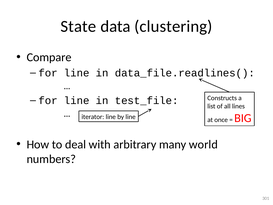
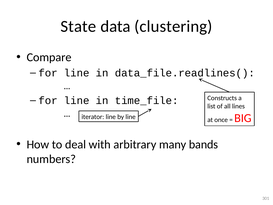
test_file: test_file -> time_file (147, 100)
world: world -> bands (204, 144)
